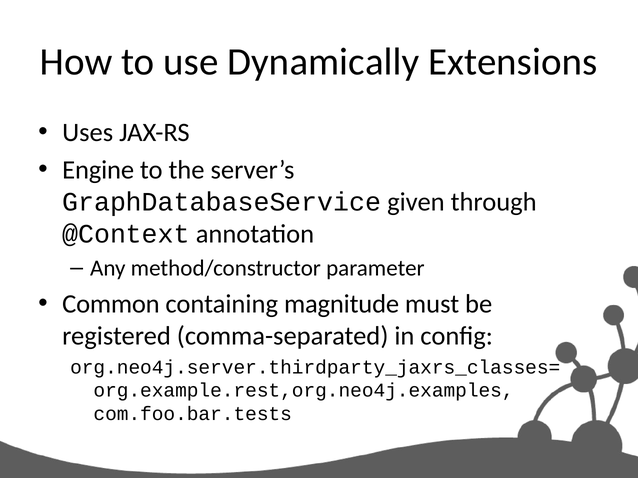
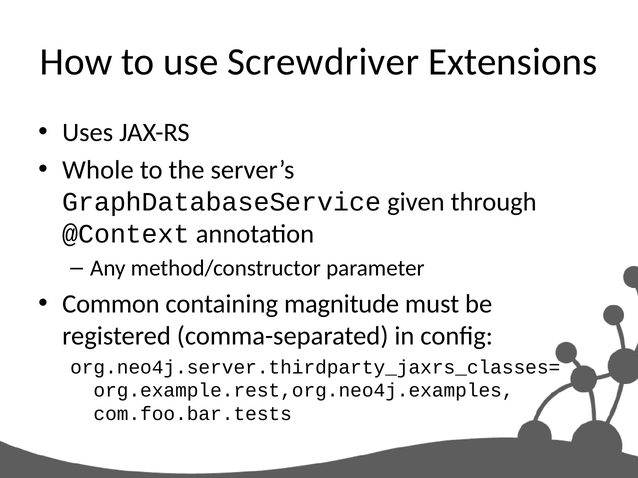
Dynamically: Dynamically -> Screwdriver (323, 62)
Engine: Engine -> Whole (98, 170)
